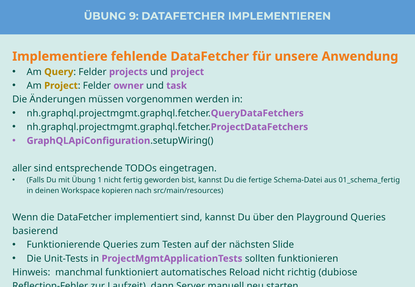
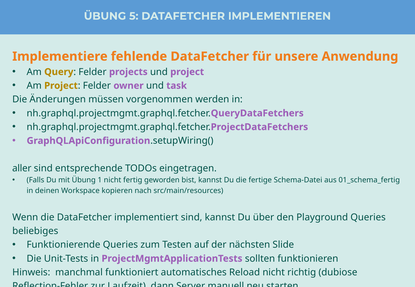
9: 9 -> 5 (134, 16)
basierend: basierend -> beliebiges (35, 231)
